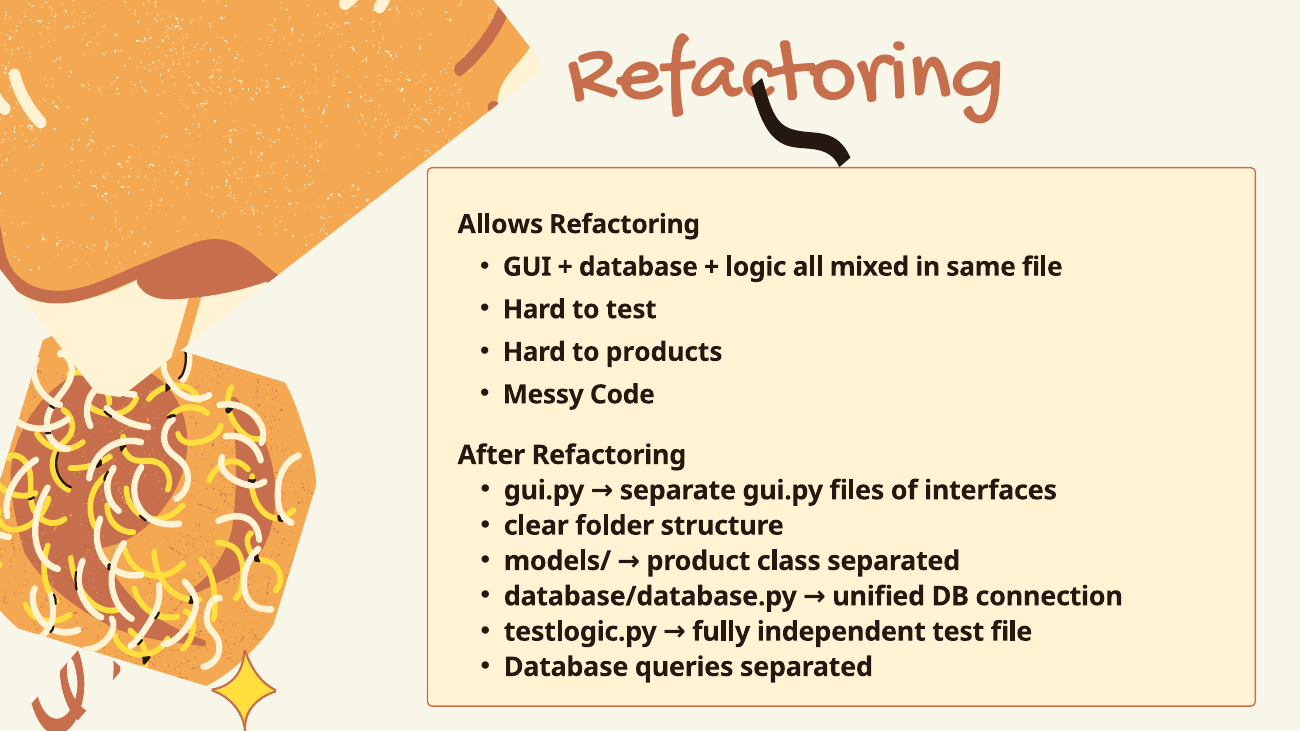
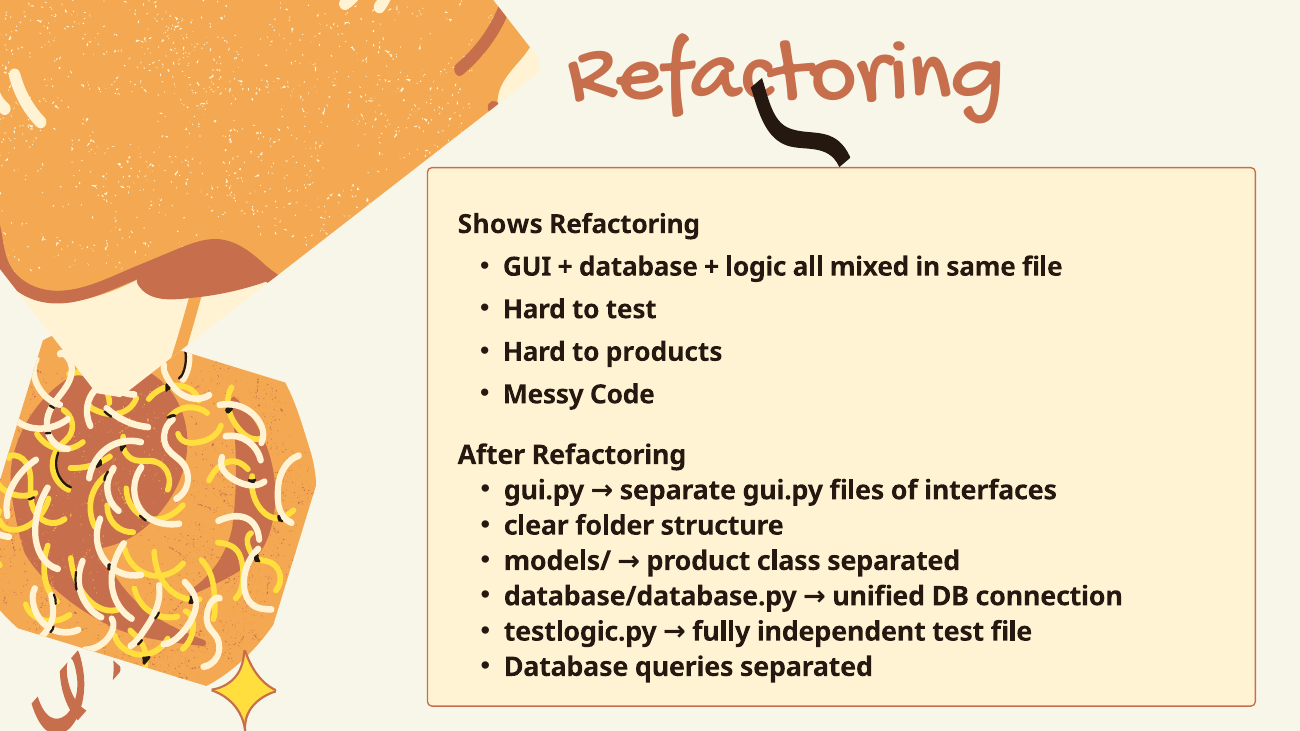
Allows: Allows -> Shows (500, 224)
